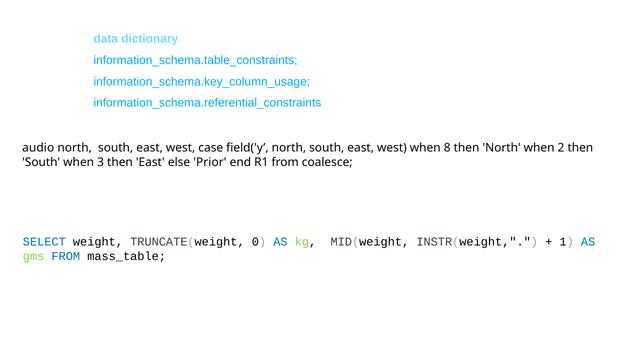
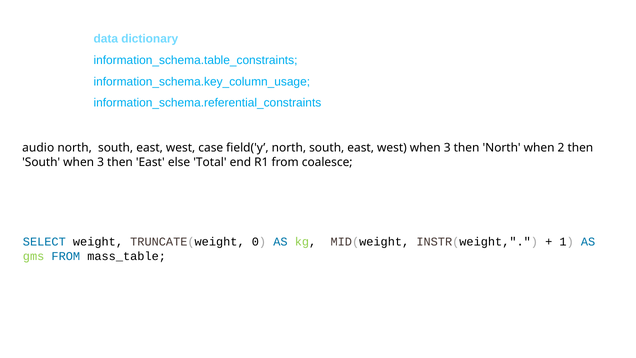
west when 8: 8 -> 3 (447, 148)
Prior: Prior -> Total (210, 162)
